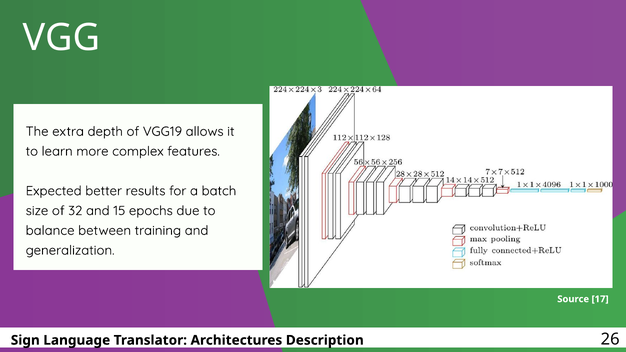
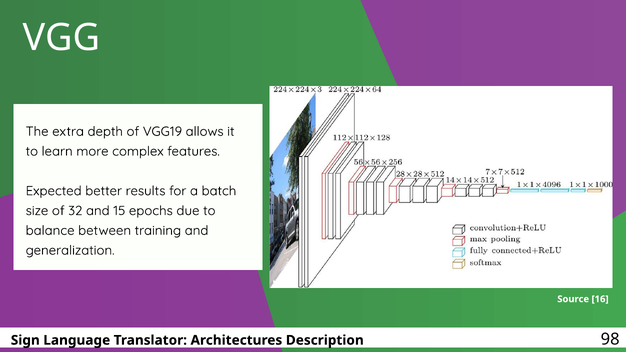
17: 17 -> 16 (600, 299)
26: 26 -> 98 (610, 339)
